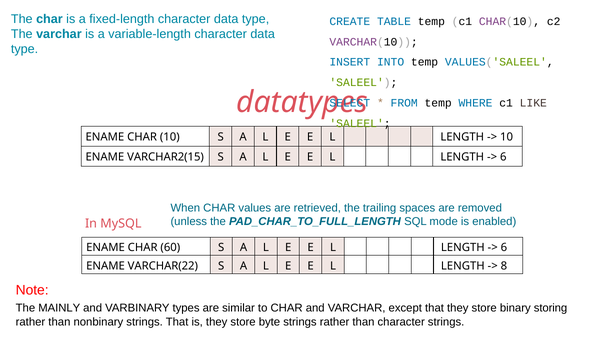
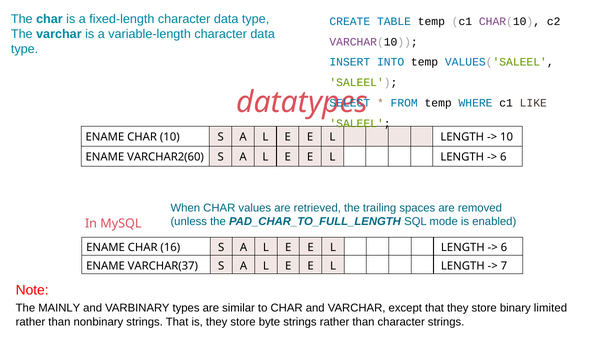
VARCHAR2(15: VARCHAR2(15 -> VARCHAR2(60 (166, 157)
60: 60 -> 16 (170, 247)
VARCHAR(22: VARCHAR(22 -> VARCHAR(37 (163, 266)
8: 8 -> 7 (504, 266)
storing: storing -> limited (550, 308)
